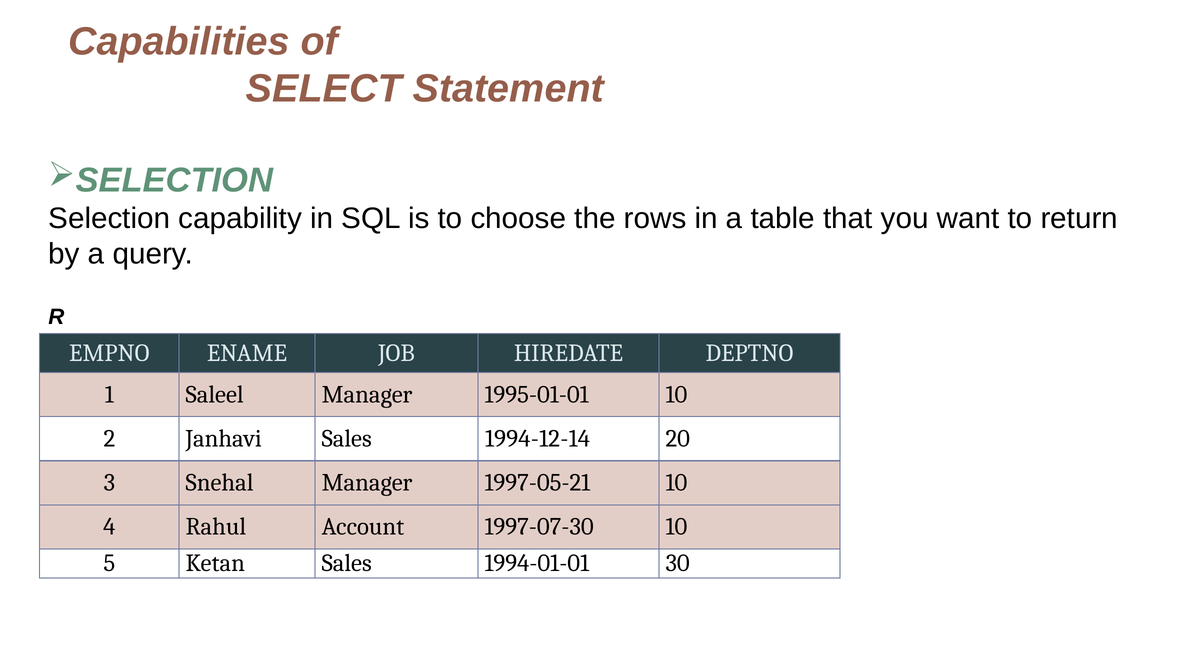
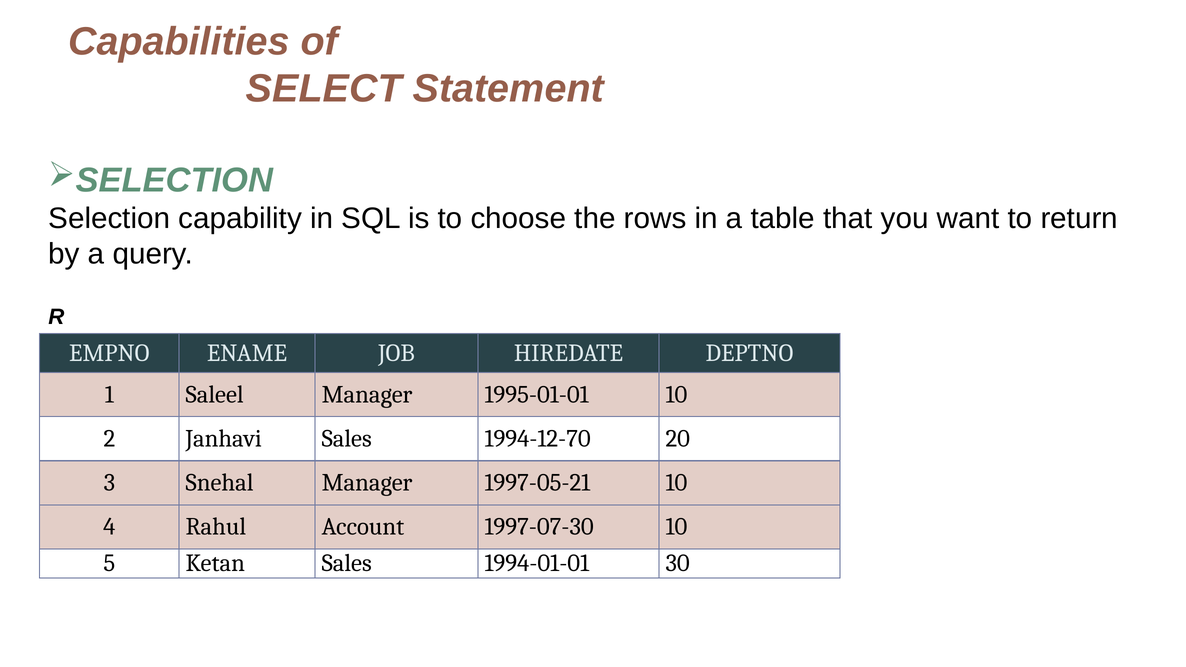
1994-12-14: 1994-12-14 -> 1994-12-70 (538, 439)
